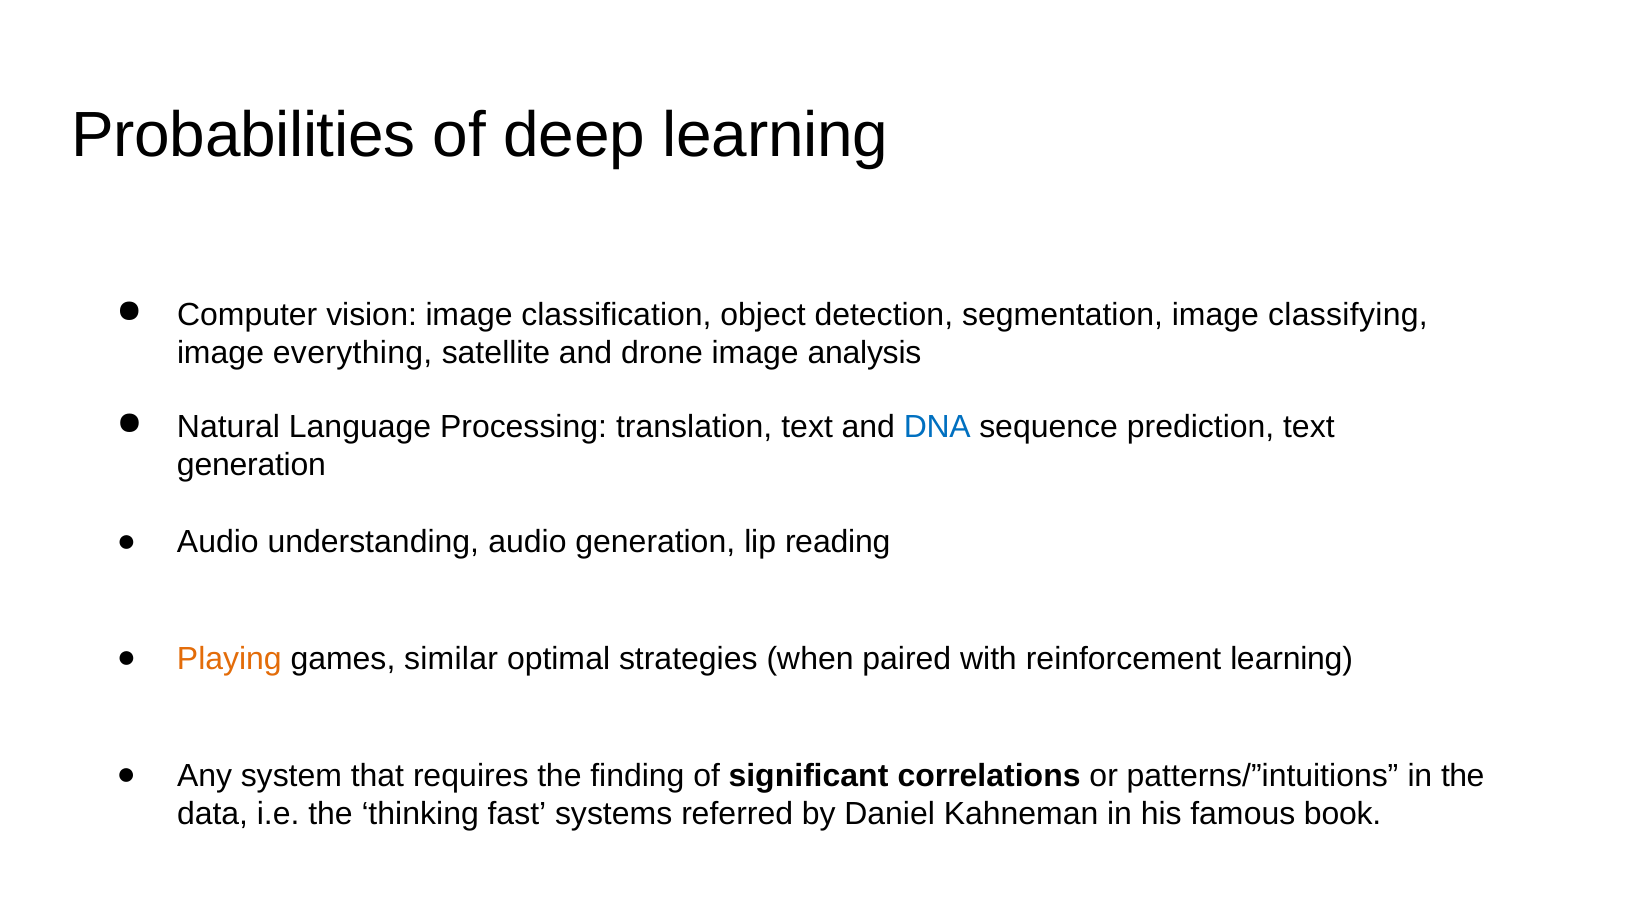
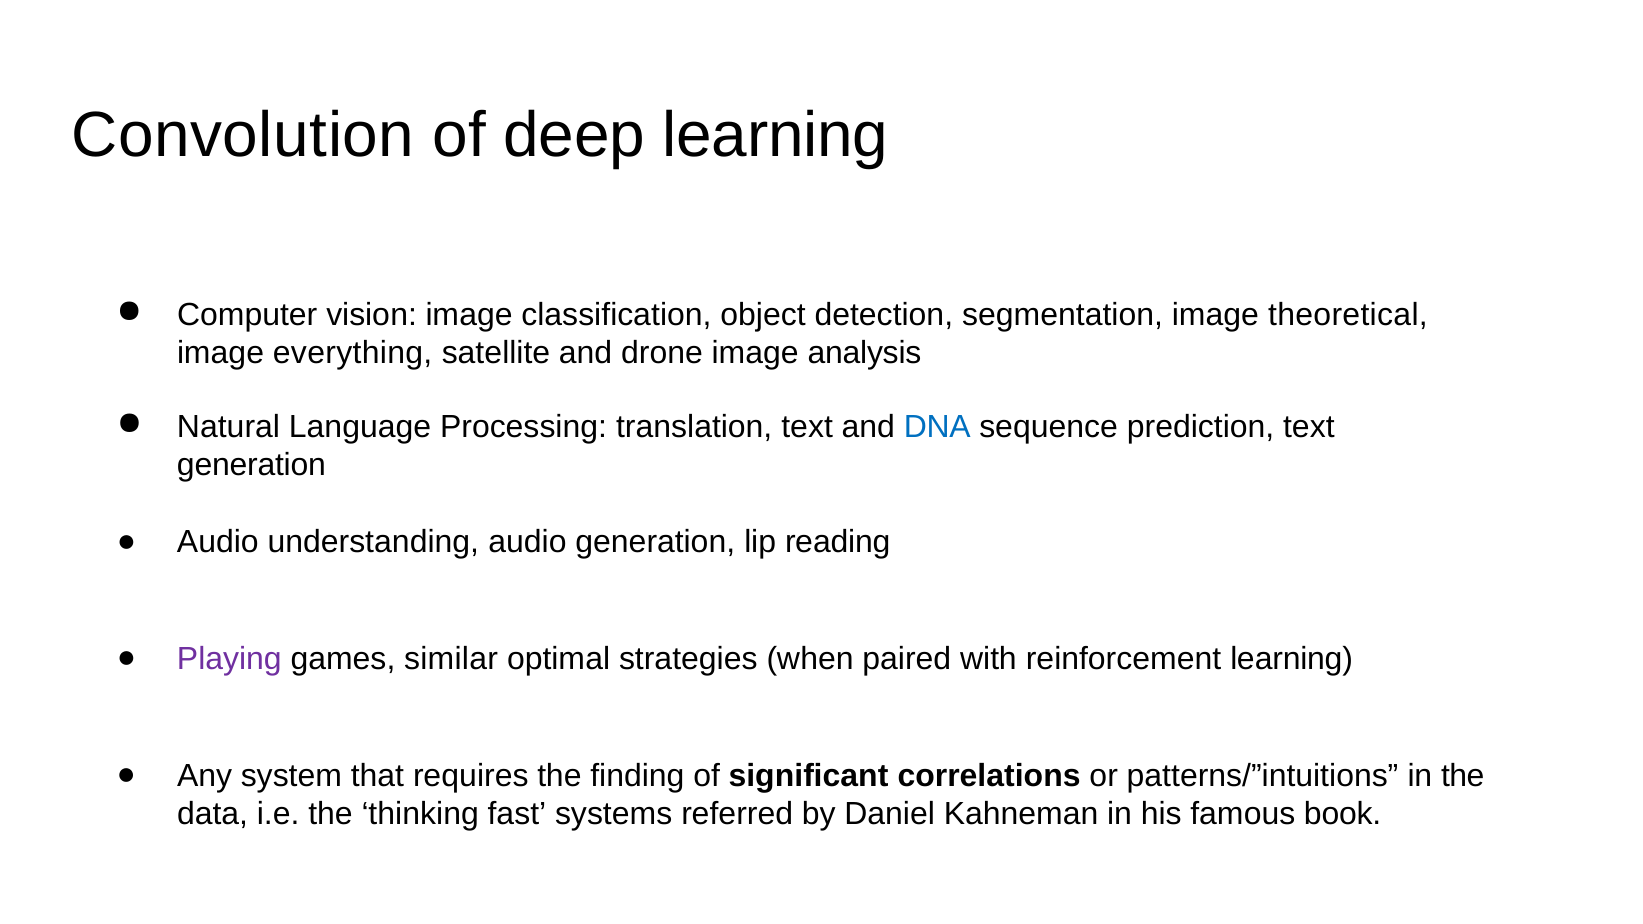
Probabilities: Probabilities -> Convolution (243, 136)
classifying: classifying -> theoretical (1348, 315)
Playing colour: orange -> purple (229, 659)
